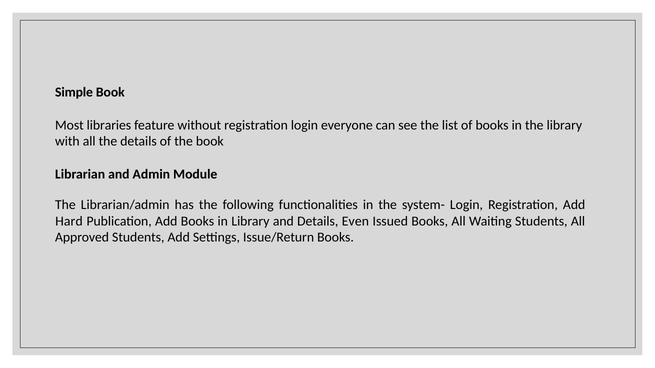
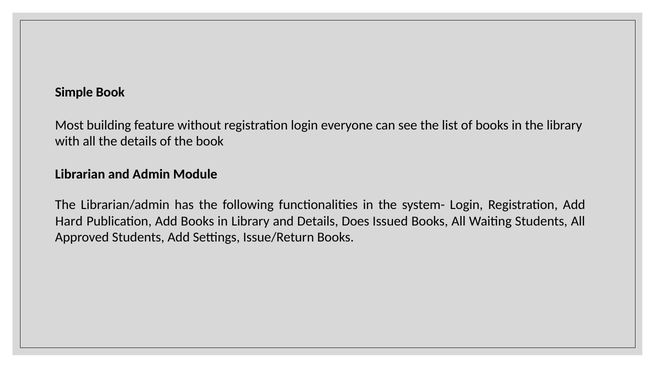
libraries: libraries -> building (109, 125)
Even: Even -> Does (355, 221)
